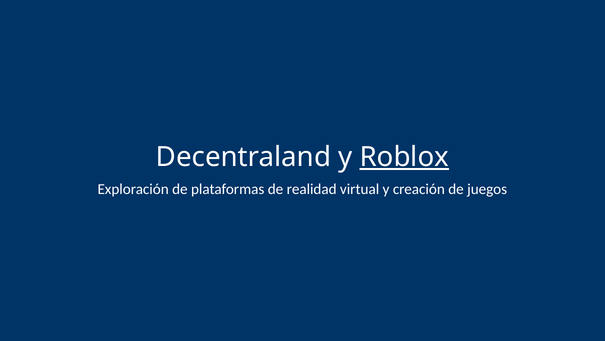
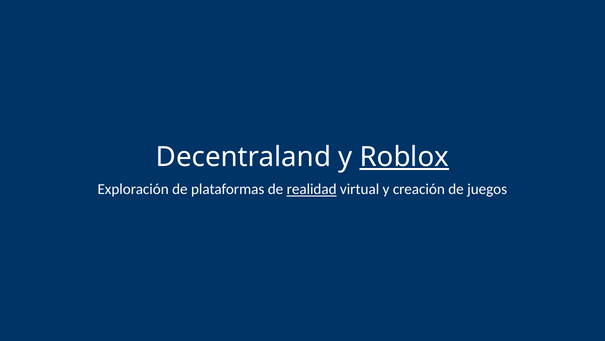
realidad underline: none -> present (312, 189)
